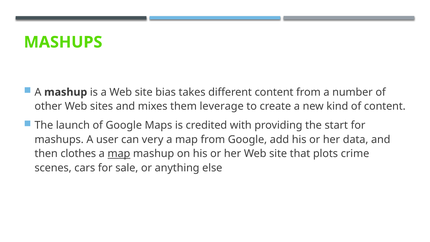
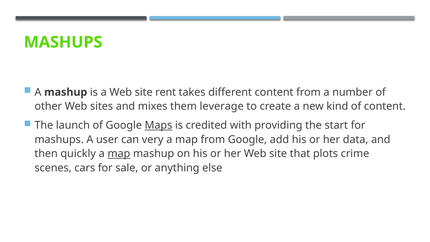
bias: bias -> rent (166, 92)
Maps underline: none -> present (158, 125)
clothes: clothes -> quickly (78, 154)
